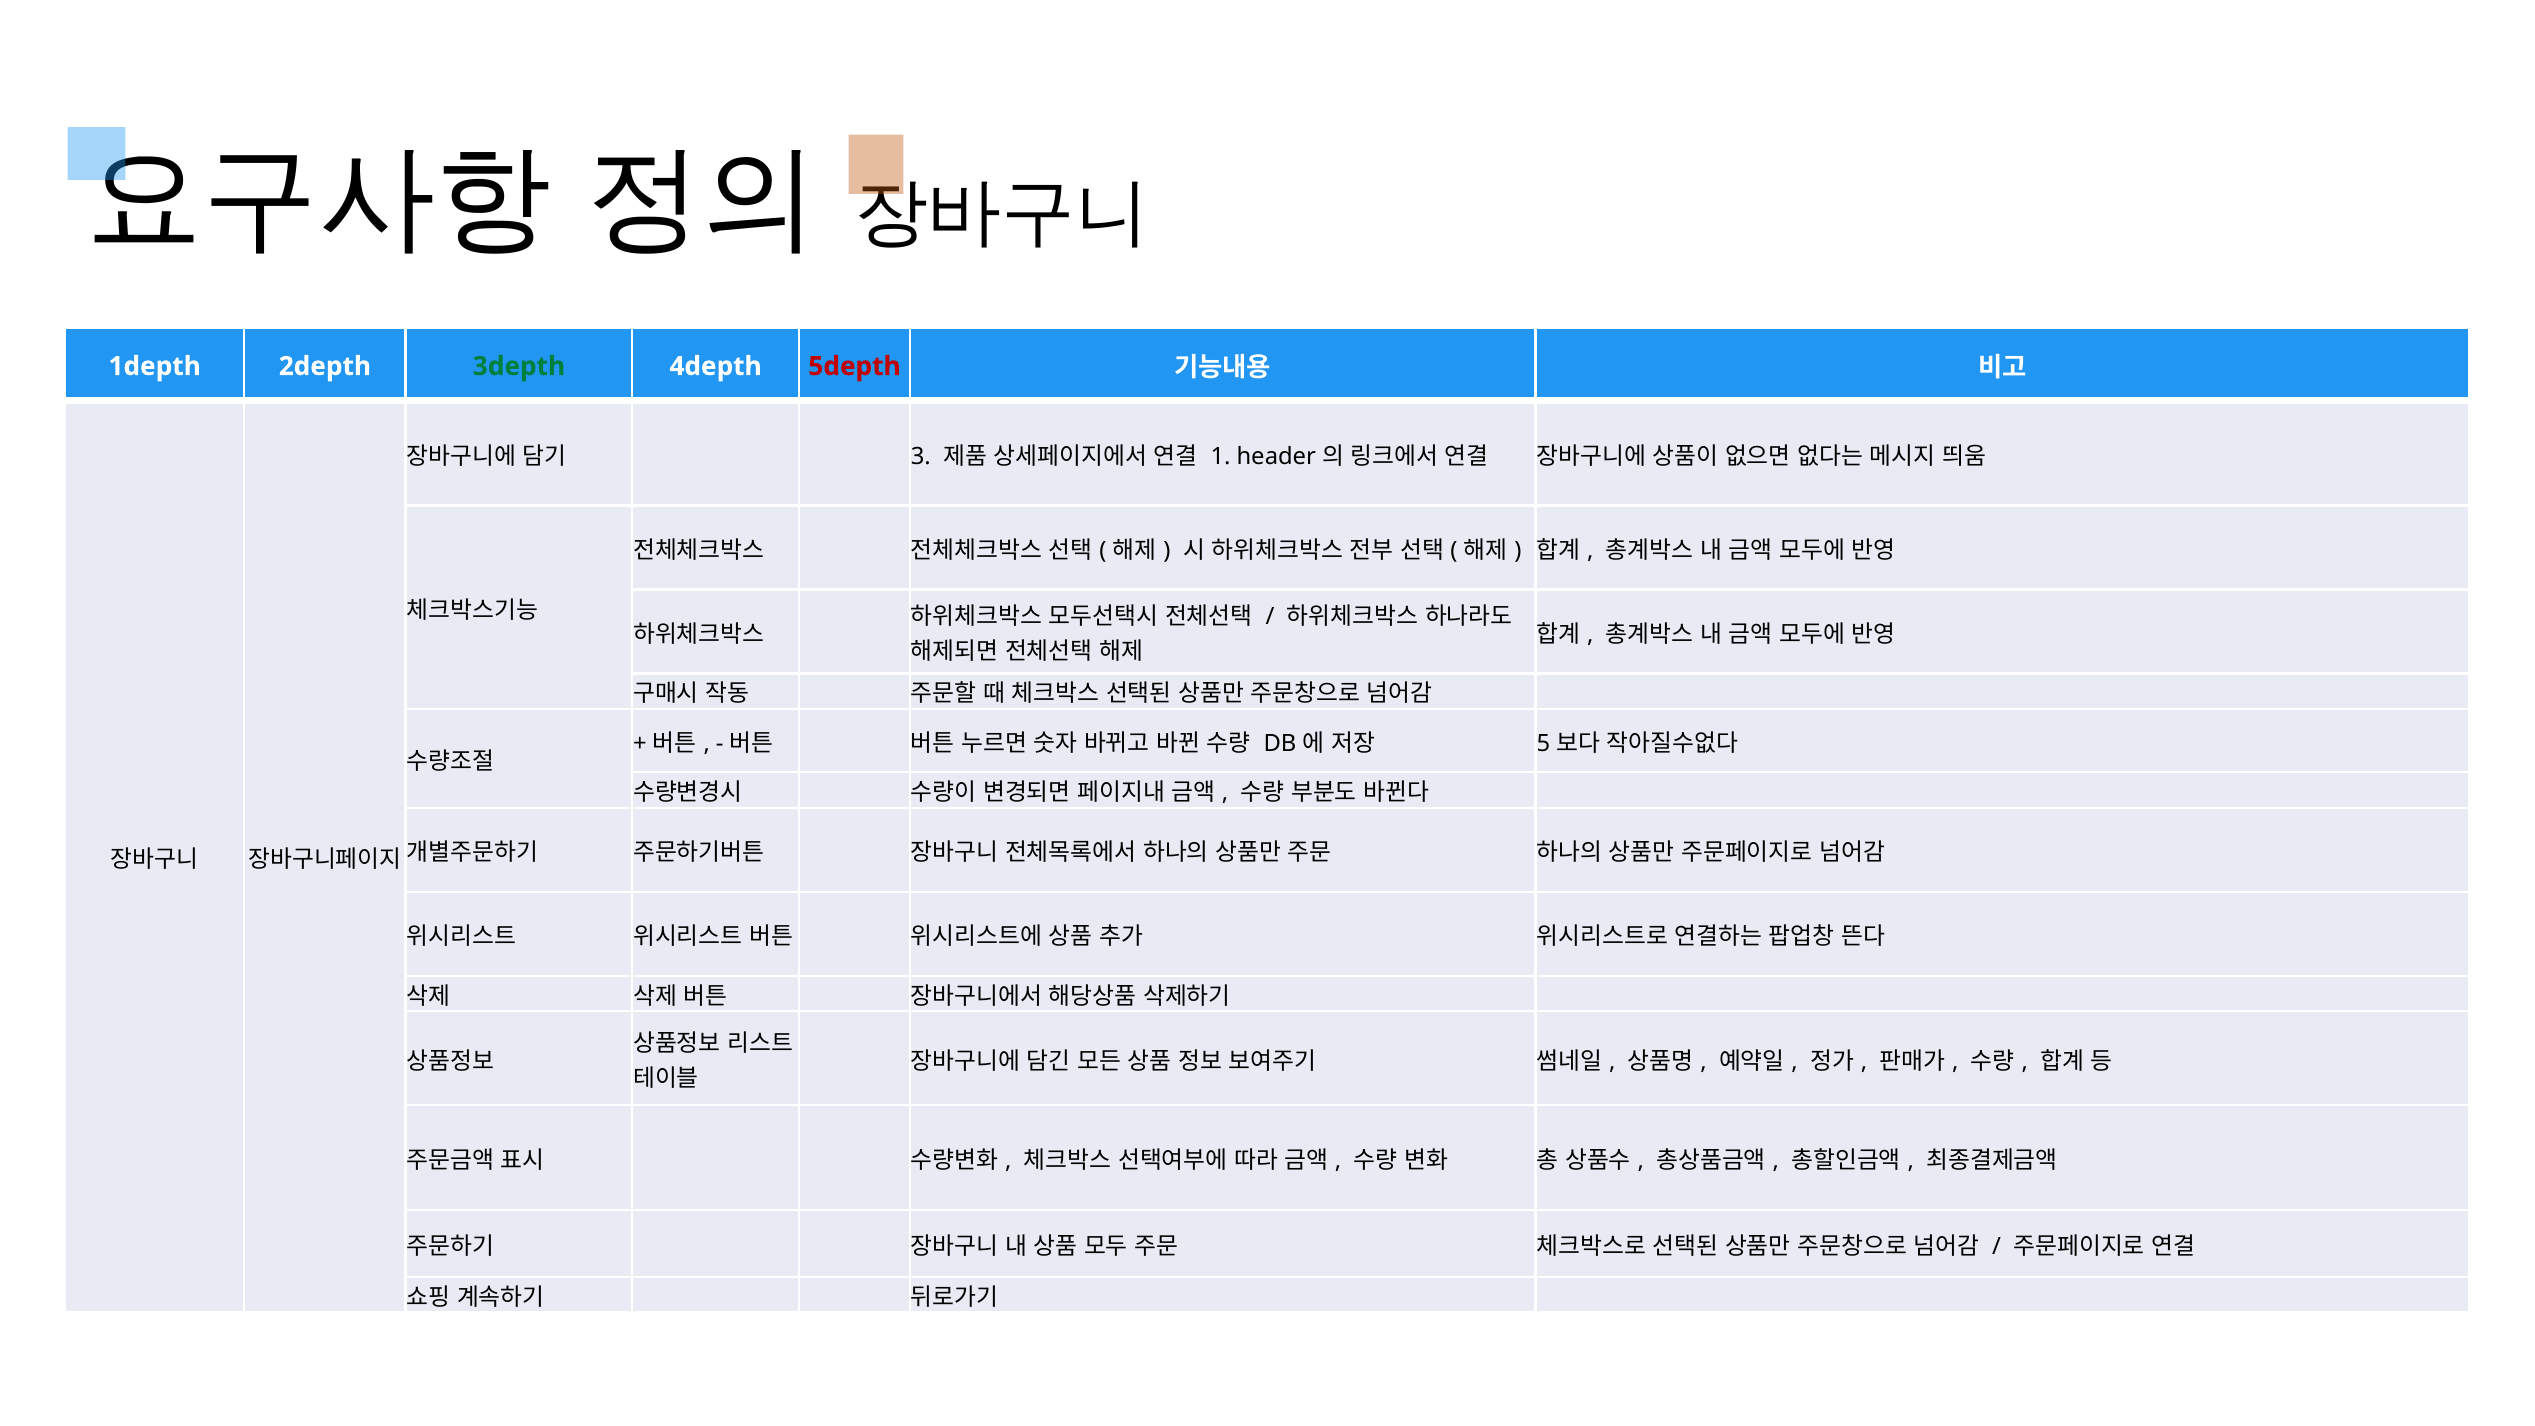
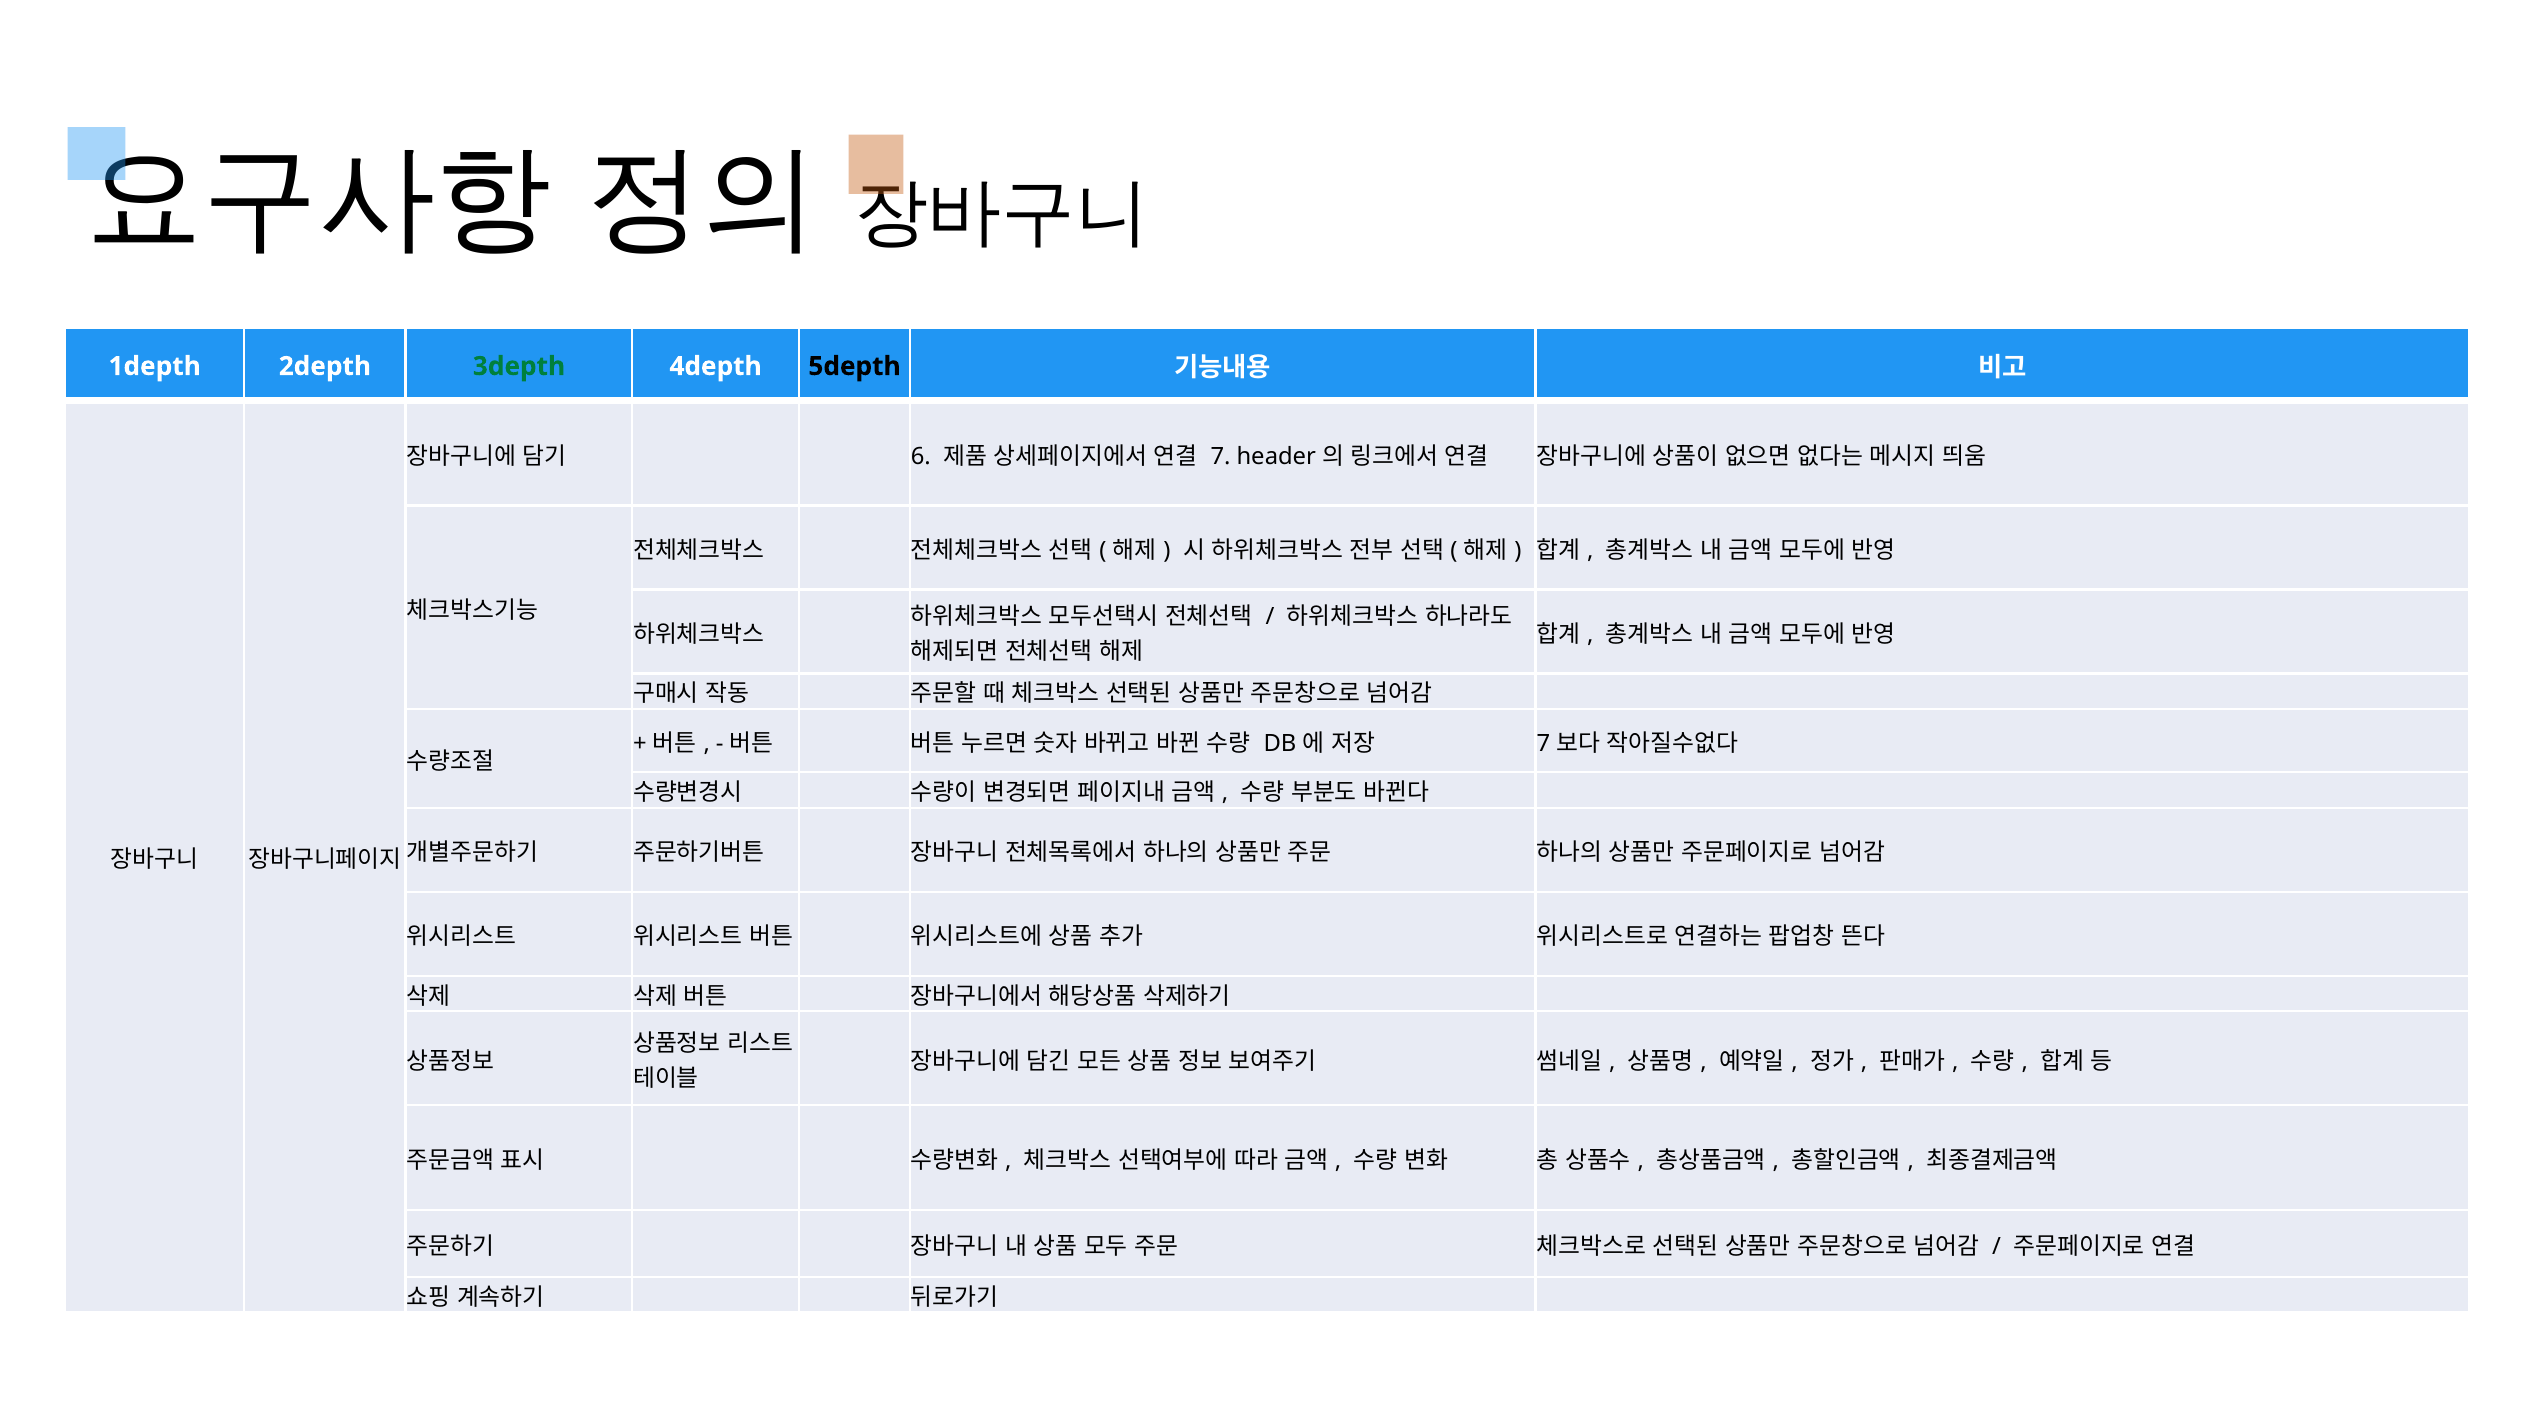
5depth colour: red -> black (854, 366)
3: 3 -> 6 (921, 456)
1: 1 -> 7 (1221, 456)
5: 5 -> 7 (1543, 744)
